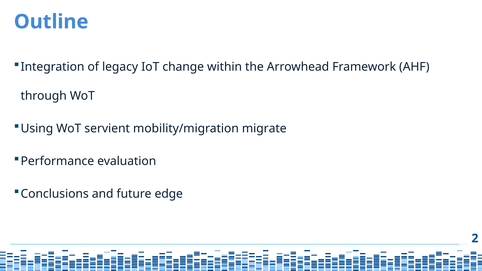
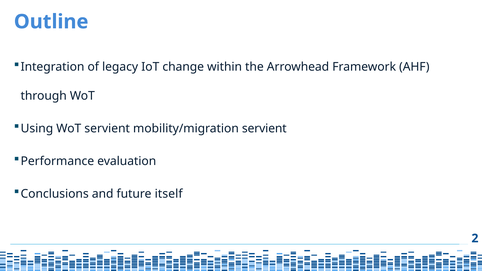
mobility/migration migrate: migrate -> servient (264, 129)
edge: edge -> itself (169, 194)
